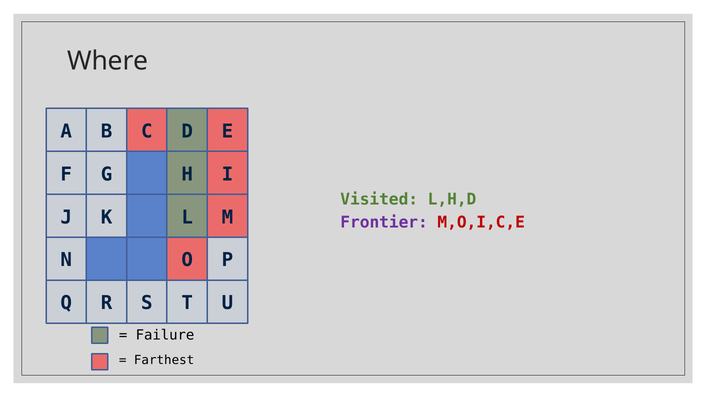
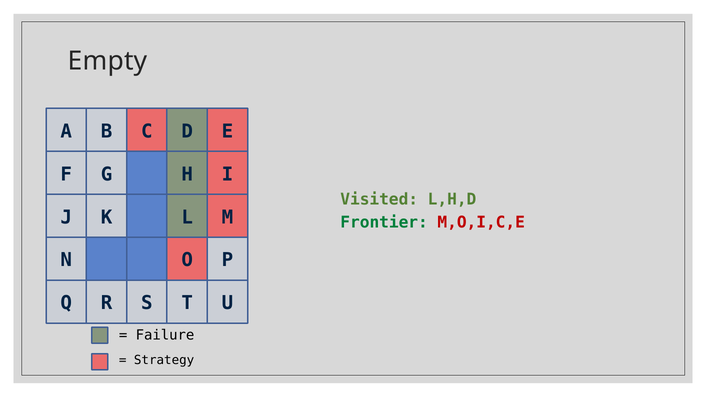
Where: Where -> Empty (108, 61)
Frontier colour: purple -> green (384, 223)
Farthest: Farthest -> Strategy (164, 360)
